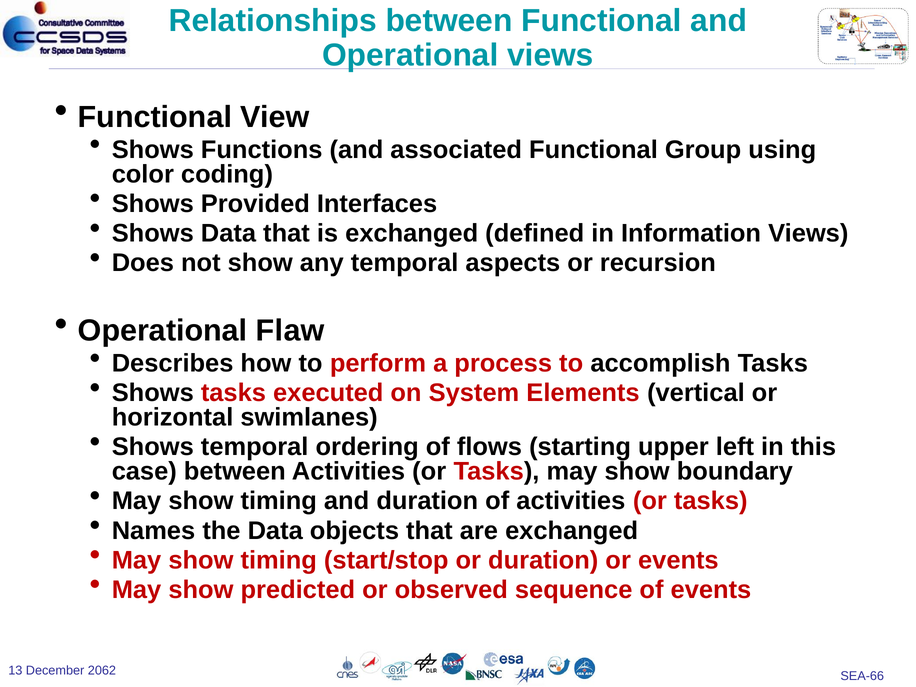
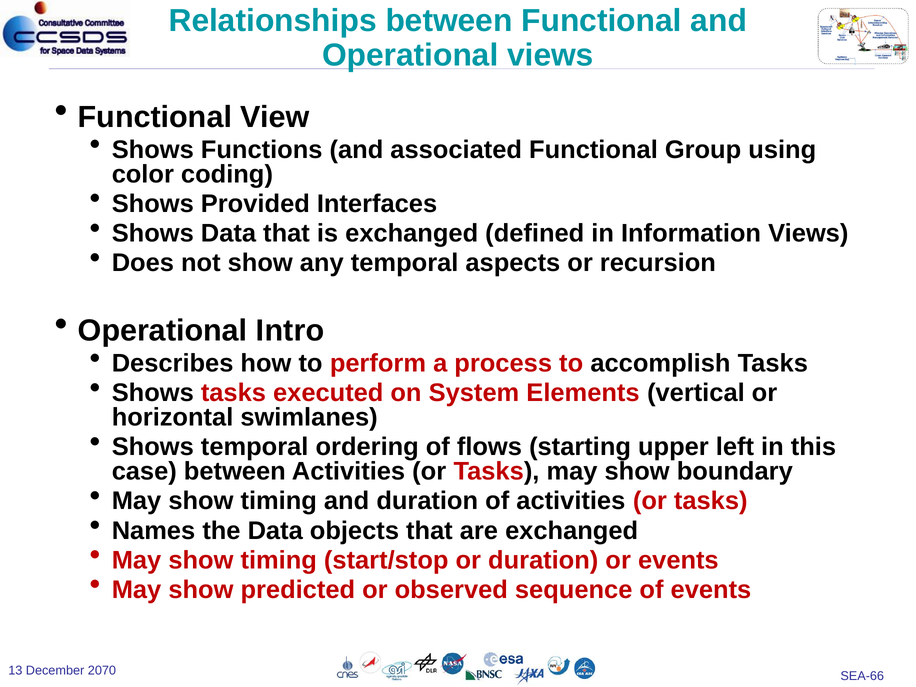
Flaw: Flaw -> Intro (290, 331)
2062: 2062 -> 2070 (102, 671)
